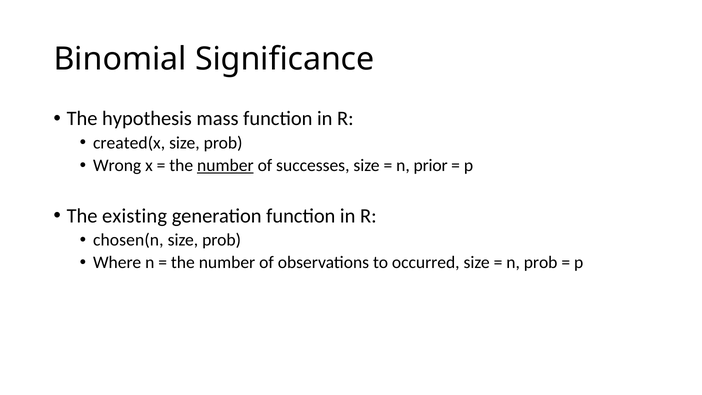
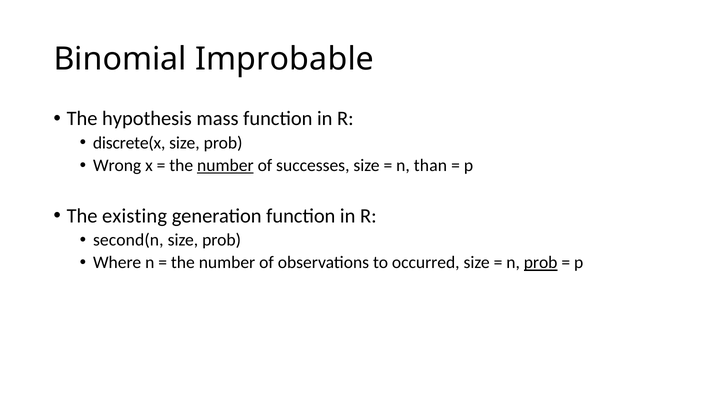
Significance: Significance -> Improbable (285, 59)
created(x: created(x -> discrete(x (129, 143)
prior: prior -> than (430, 165)
chosen(n: chosen(n -> second(n (128, 240)
prob underline: none -> present (541, 263)
